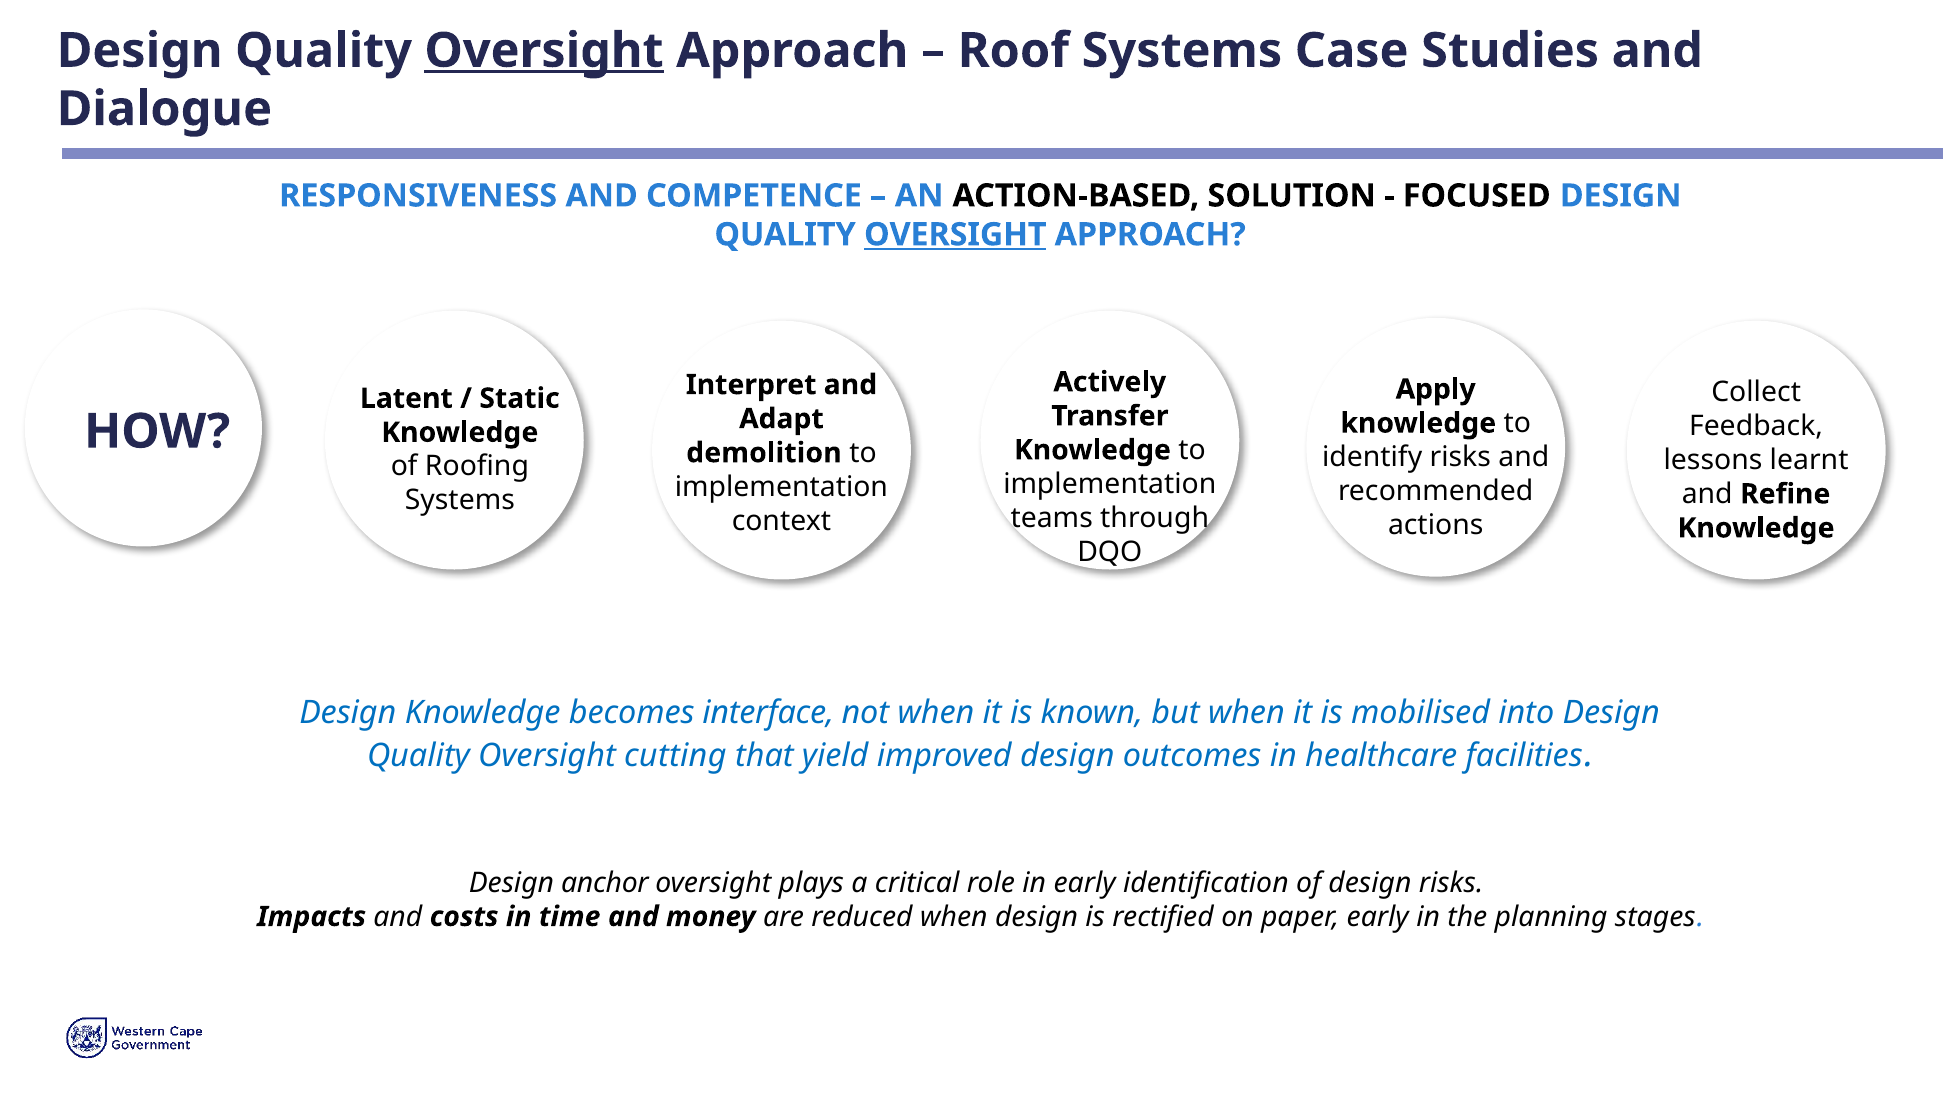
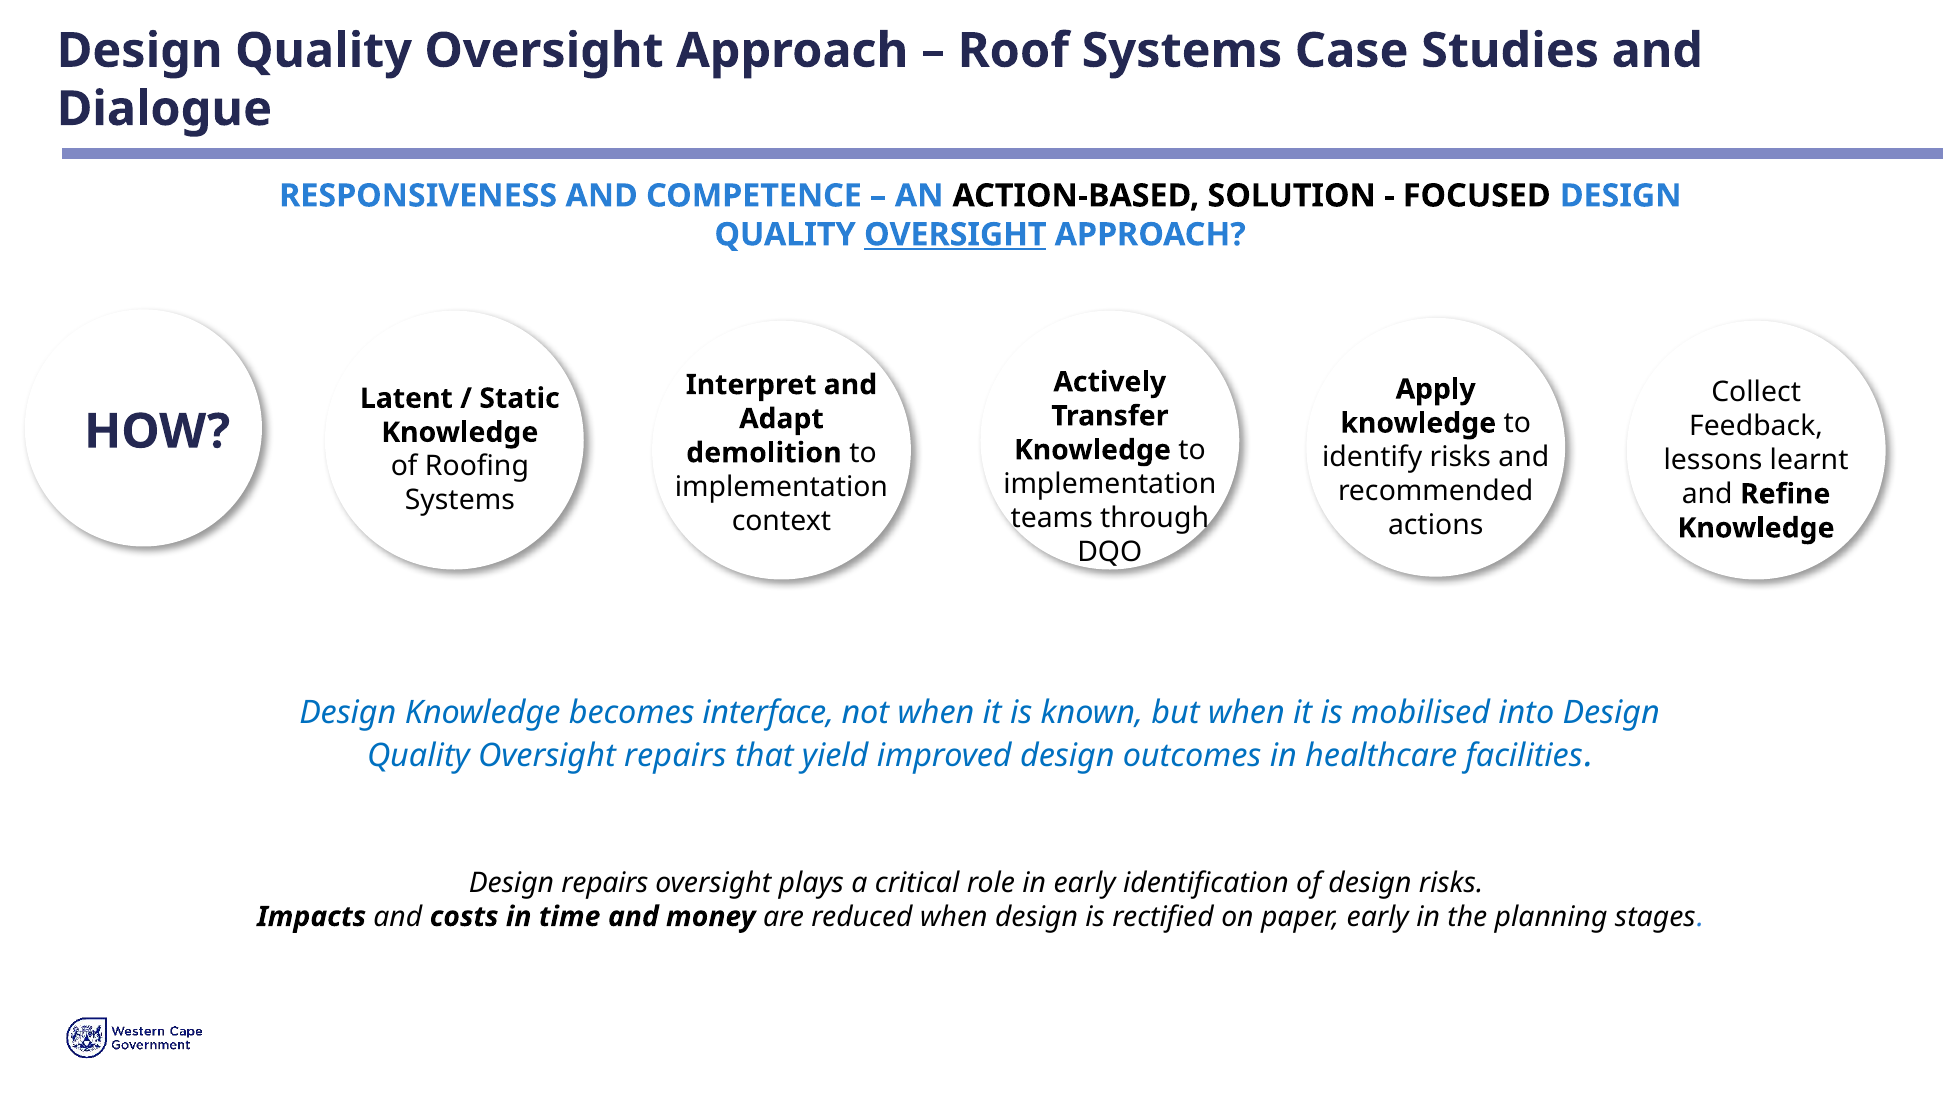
Oversight underline: present -> none (544, 51)
Oversight cutting: cutting -> repairs (675, 756)
Design anchor: anchor -> repairs (605, 883)
